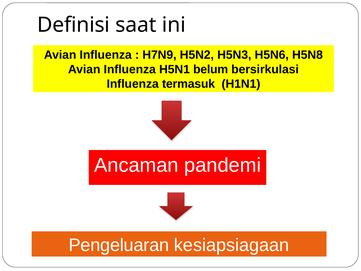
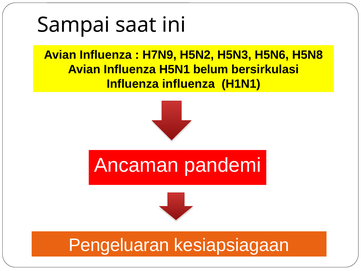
Definisi: Definisi -> Sampai (74, 25)
Influenza termasuk: termasuk -> influenza (188, 84)
